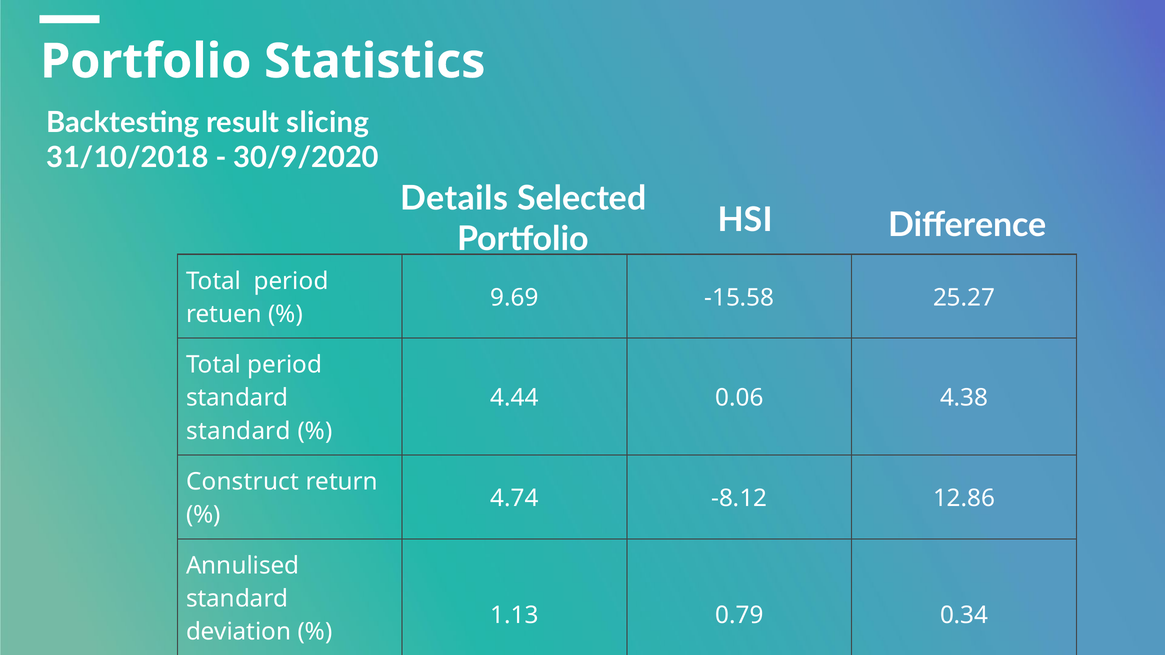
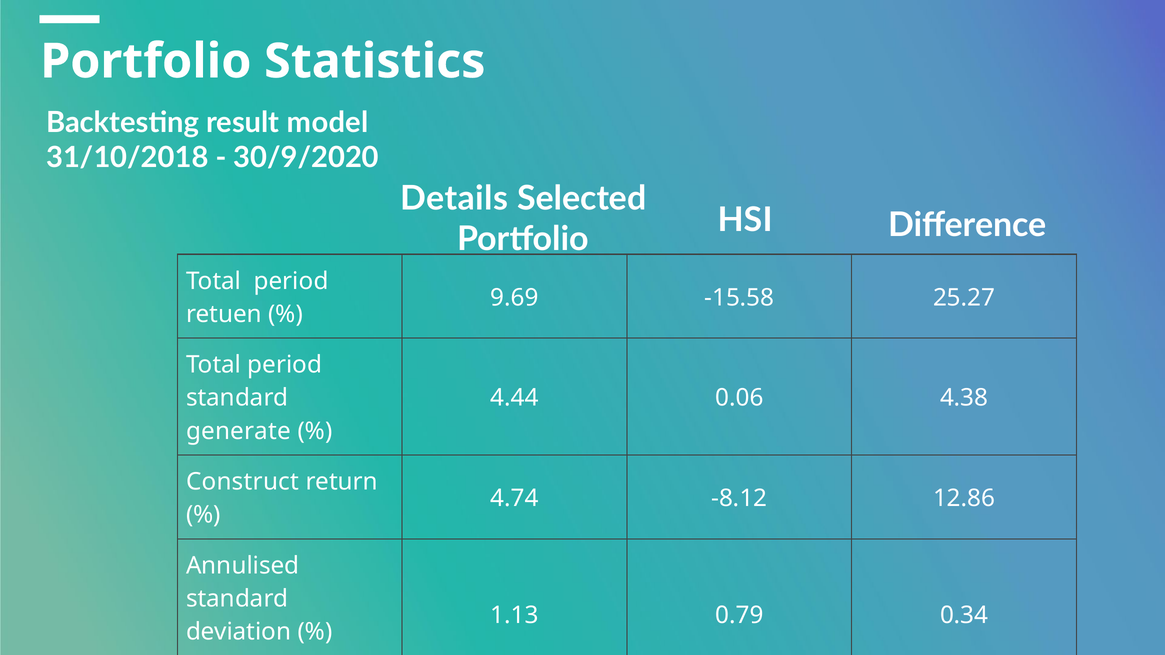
slicing: slicing -> model (328, 123)
standard: standard -> generate (238, 431)
